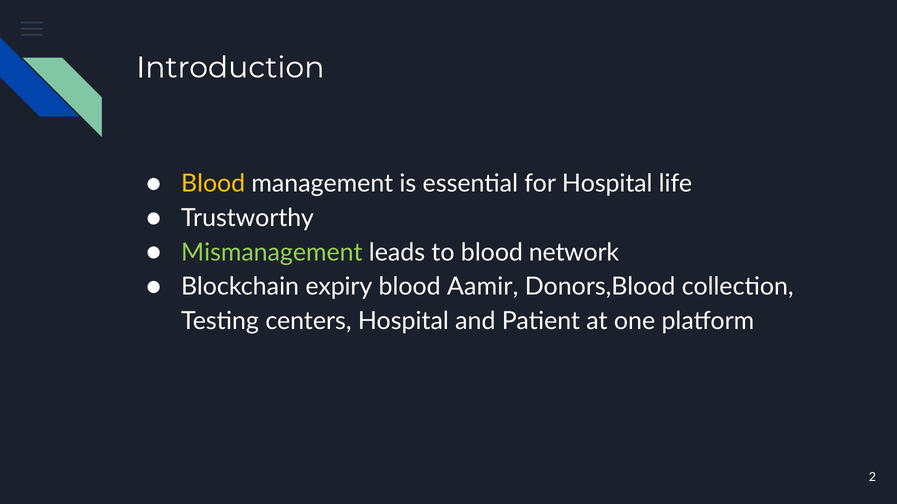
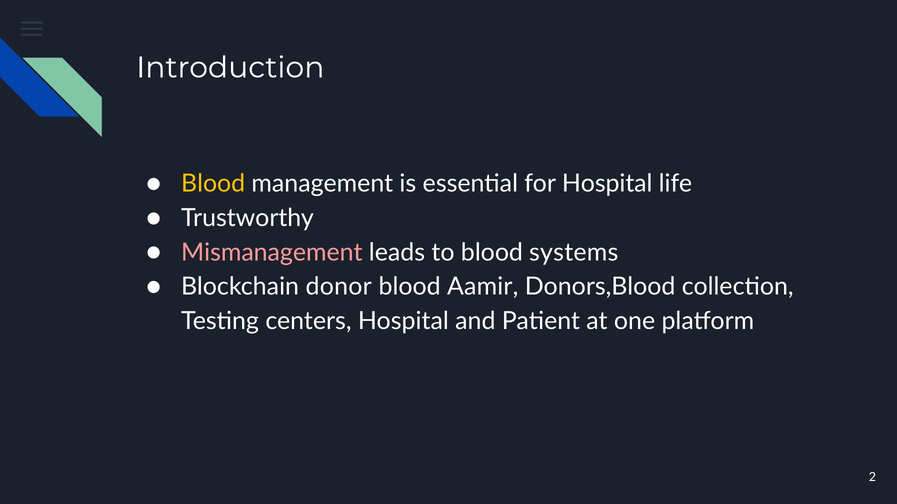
Mismanagement colour: light green -> pink (272, 253)
network: network -> systems (574, 253)
expiry: expiry -> donor (339, 287)
